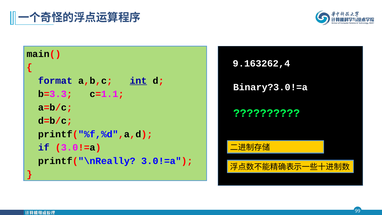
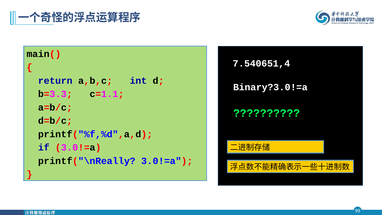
9.163262,4: 9.163262,4 -> 7.540651,4 (261, 63)
format: format -> return (55, 81)
int underline: present -> none (138, 81)
